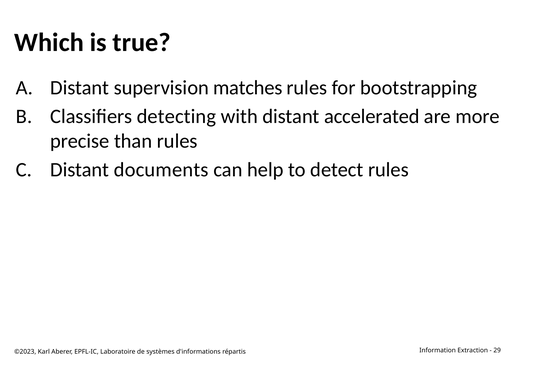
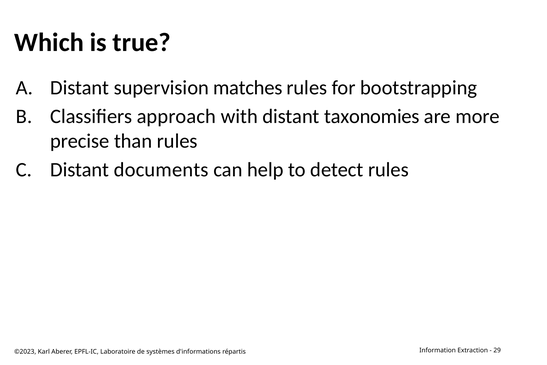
detecting: detecting -> approach (176, 116)
accelerated: accelerated -> taxonomies (372, 116)
